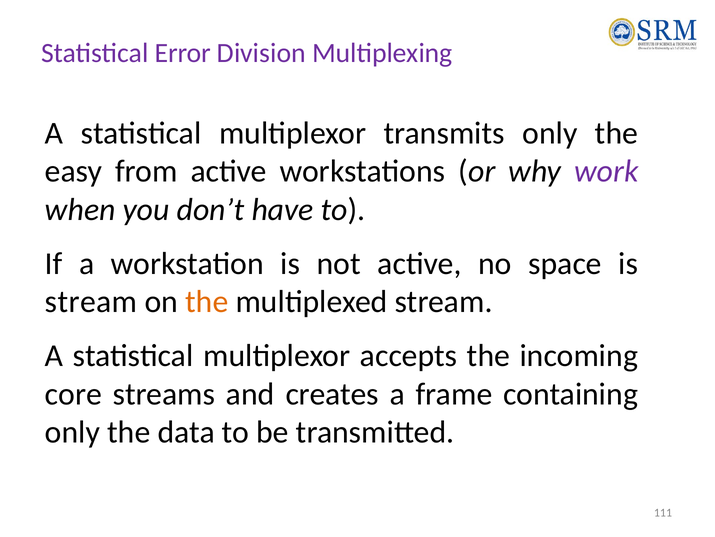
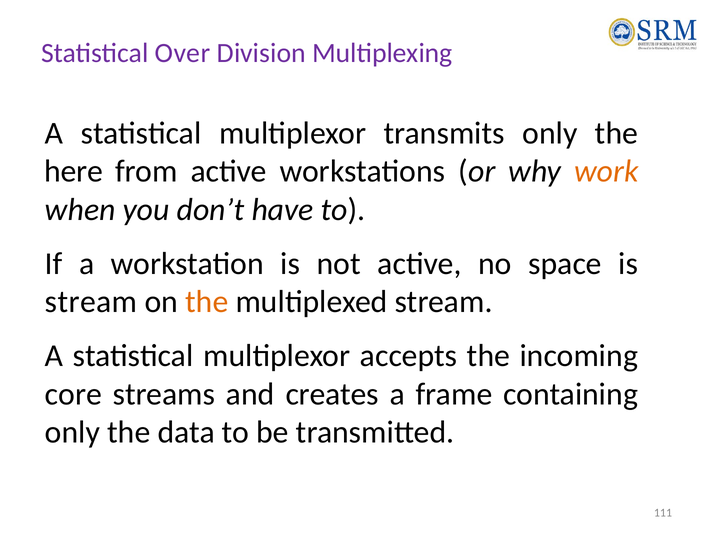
Error: Error -> Over (183, 53)
easy: easy -> here (74, 171)
work colour: purple -> orange (606, 171)
